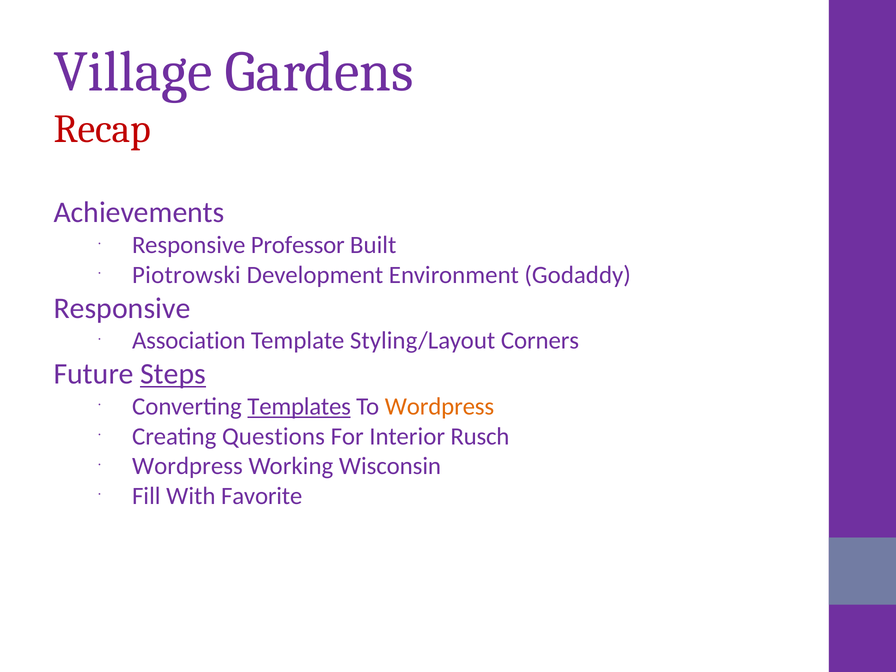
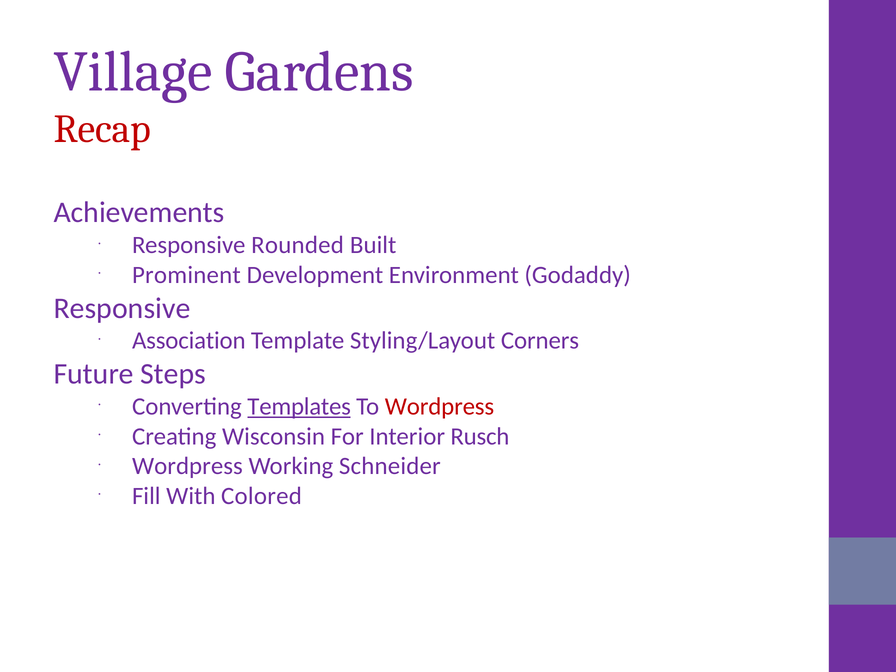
Professor: Professor -> Rounded (298, 245)
Piotrowski: Piotrowski -> Prominent (186, 275)
Steps underline: present -> none (173, 374)
Wordpress colour: orange -> red (440, 406)
Questions: Questions -> Wisconsin (274, 436)
Wisconsin: Wisconsin -> Schneider (390, 466)
Favorite: Favorite -> Colored (261, 496)
